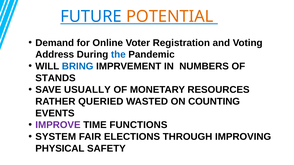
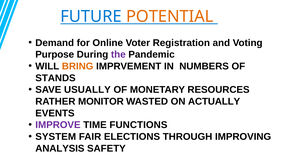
Address: Address -> Purpose (55, 55)
the colour: blue -> purple (118, 55)
BRING colour: blue -> orange (78, 66)
QUERIED: QUERIED -> MONITOR (101, 102)
COUNTING: COUNTING -> ACTUALLY (214, 102)
PHYSICAL: PHYSICAL -> ANALYSIS (60, 149)
